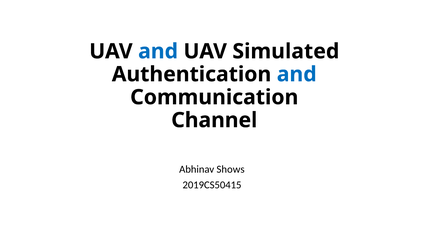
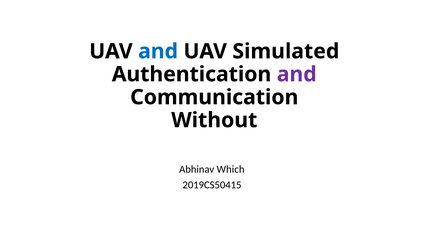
and colour: blue -> purple (297, 74)
Channel: Channel -> Without (214, 120)
Shows: Shows -> Which (231, 169)
